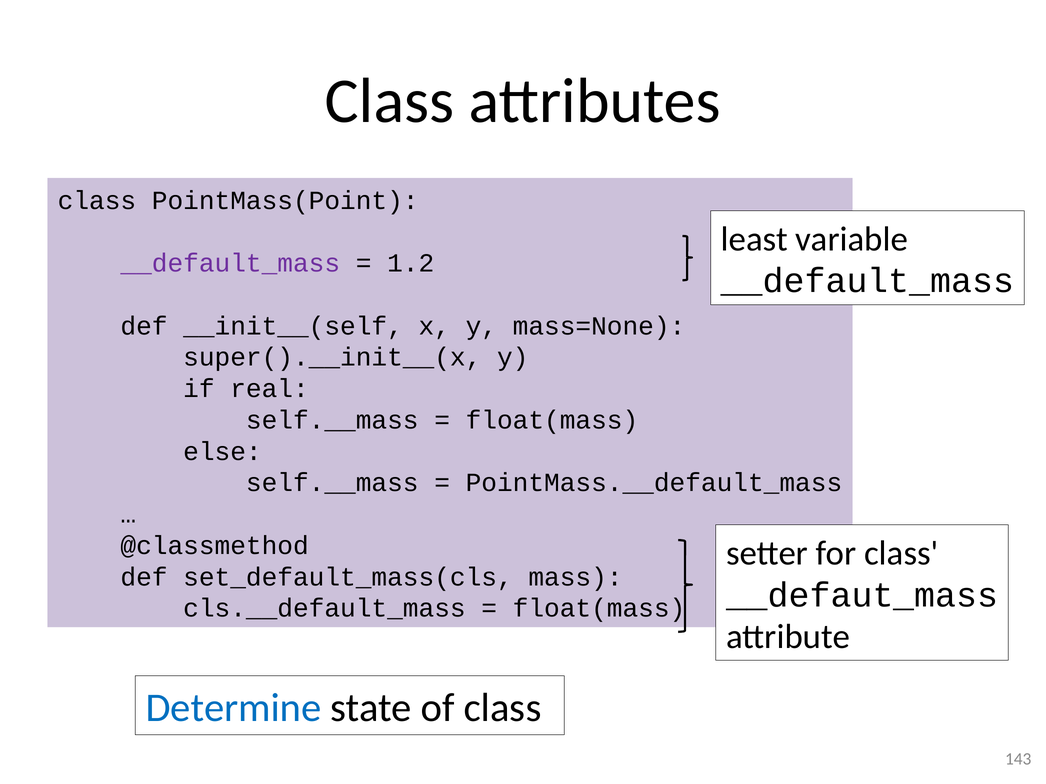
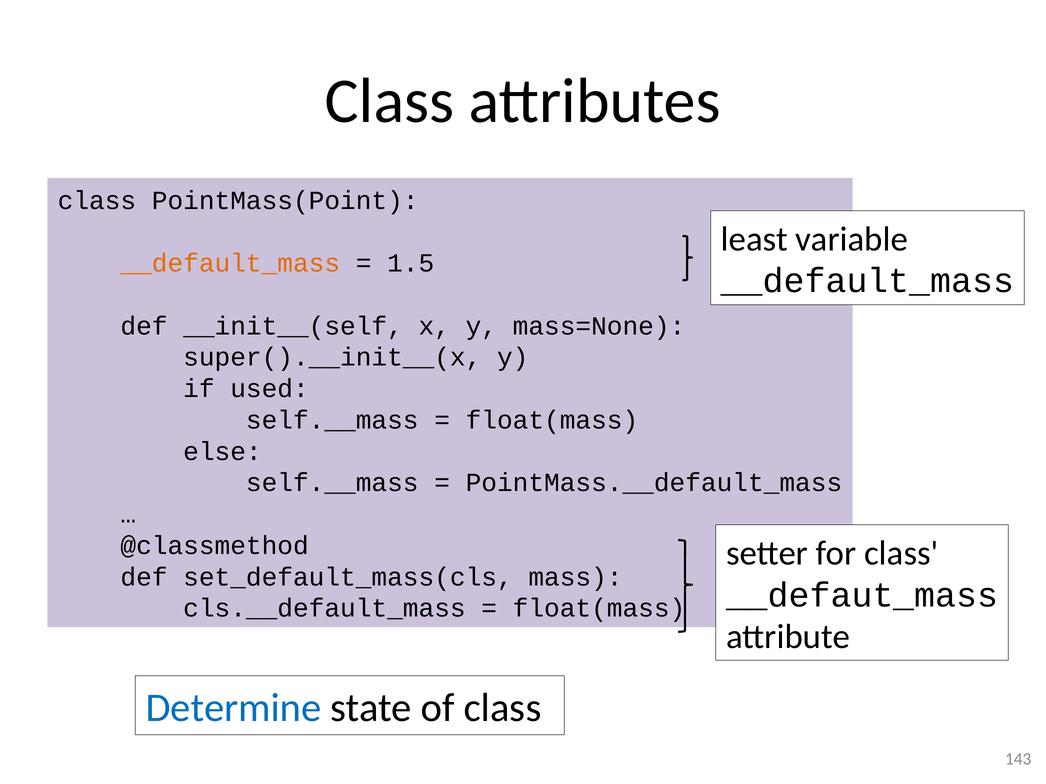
__default_mass colour: purple -> orange (230, 263)
1.2: 1.2 -> 1.5 (411, 263)
real: real -> used (270, 389)
